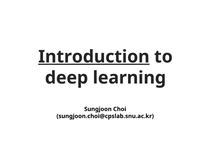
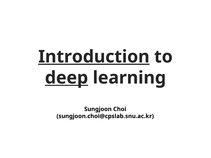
deep underline: none -> present (67, 78)
